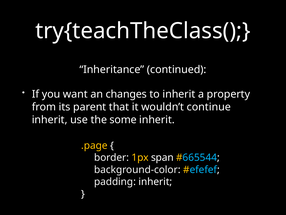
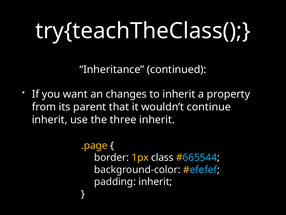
some: some -> three (123, 119)
span: span -> class (162, 157)
